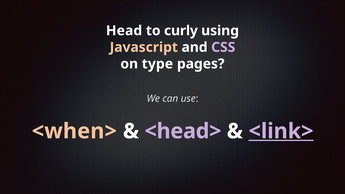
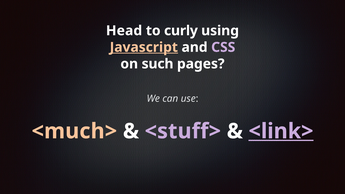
Javascript underline: none -> present (144, 47)
type: type -> such (158, 64)
<when>: <when> -> <much> (74, 131)
<head>: <head> -> <stuff> (183, 131)
